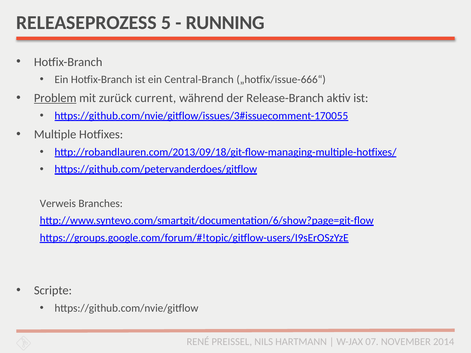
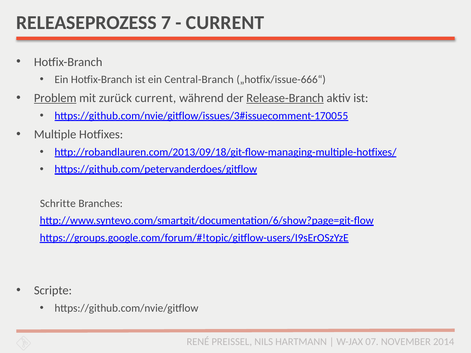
5: 5 -> 7 (166, 23)
RUNNING: RUNNING -> CURRENT (225, 23)
Release-Branch underline: none -> present (285, 98)
Verweis: Verweis -> Schritte (58, 204)
